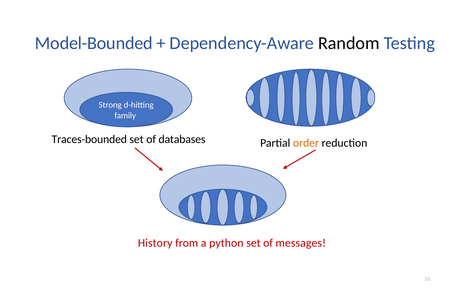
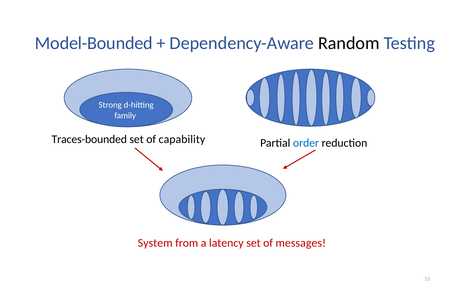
databases: databases -> capability (182, 139)
order colour: orange -> blue (306, 143)
History: History -> System (155, 243)
python: python -> latency (226, 243)
